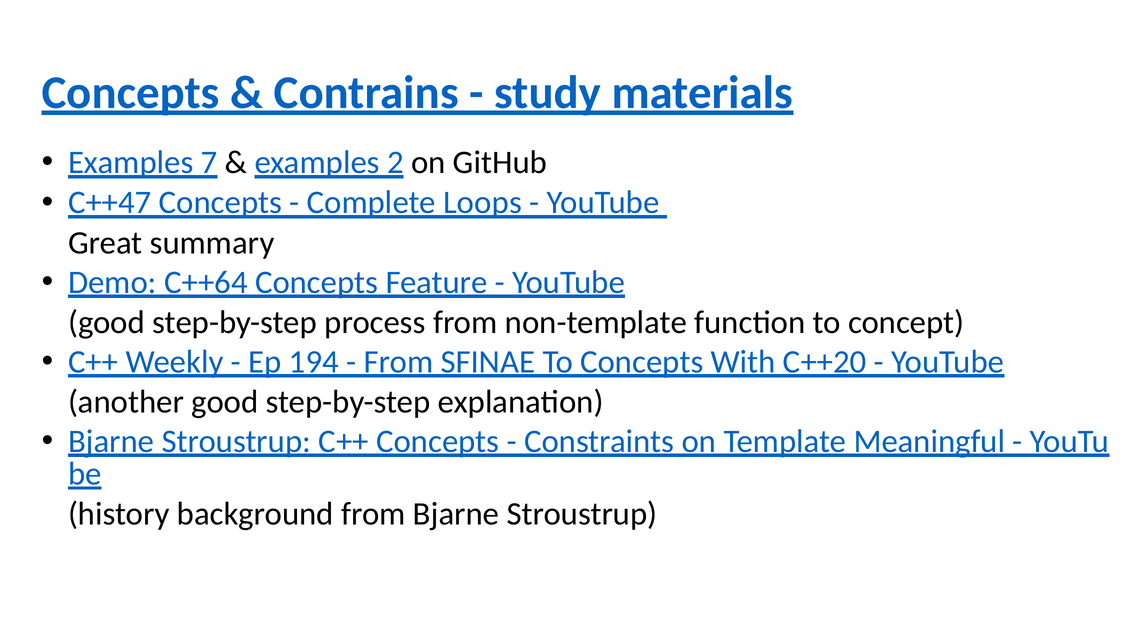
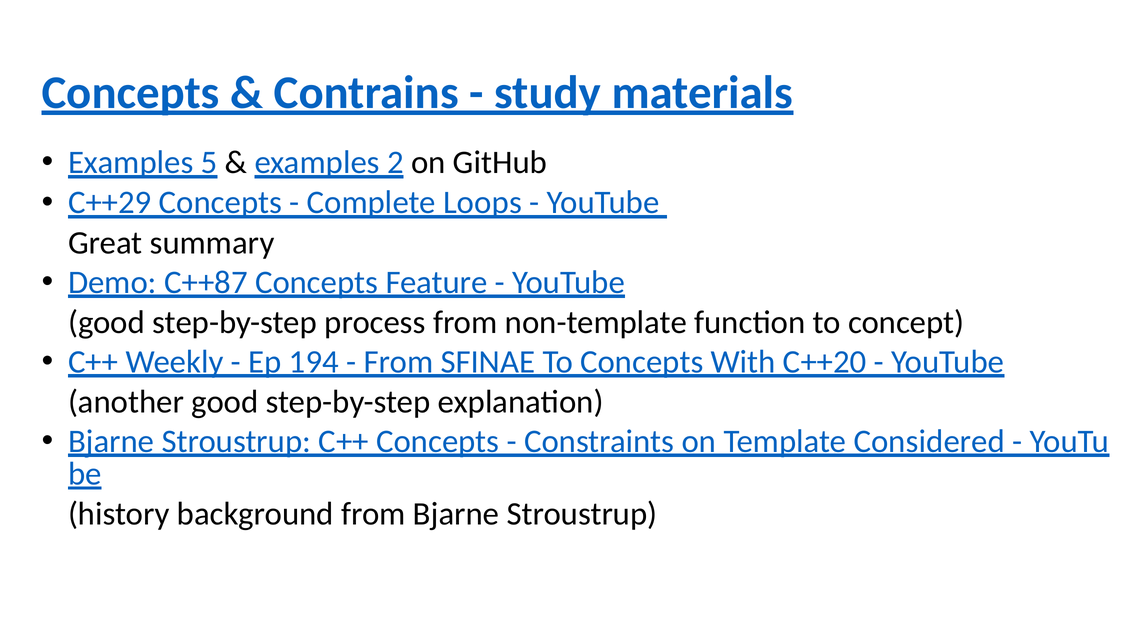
7: 7 -> 5 (209, 163)
C++47: C++47 -> C++29 (110, 203)
C++64: C++64 -> C++87 (206, 282)
Meaningful: Meaningful -> Considered (929, 441)
